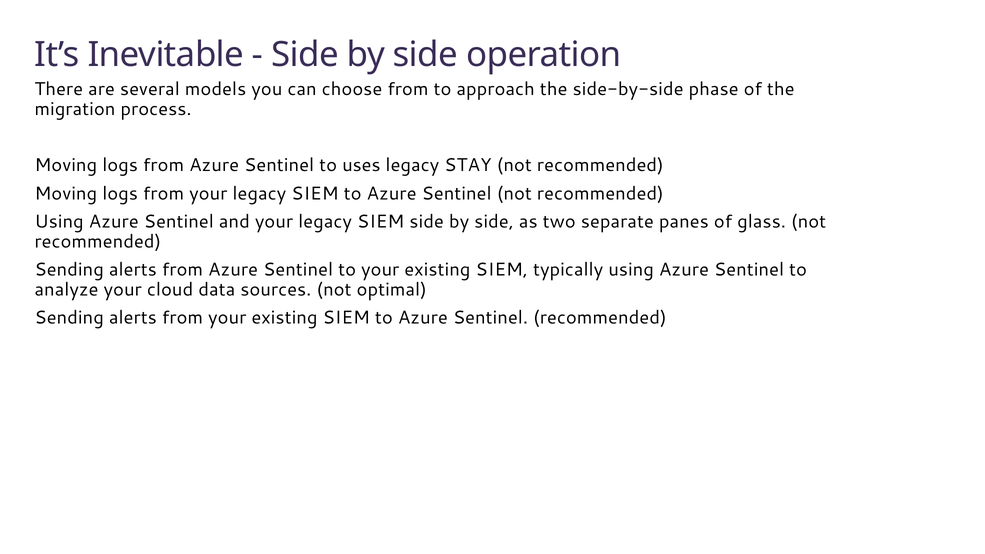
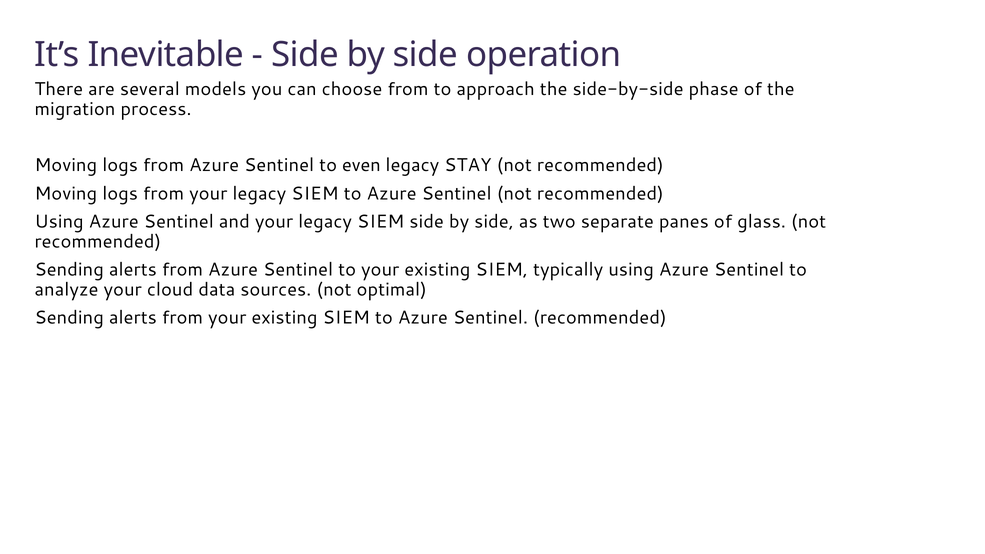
uses: uses -> even (361, 165)
